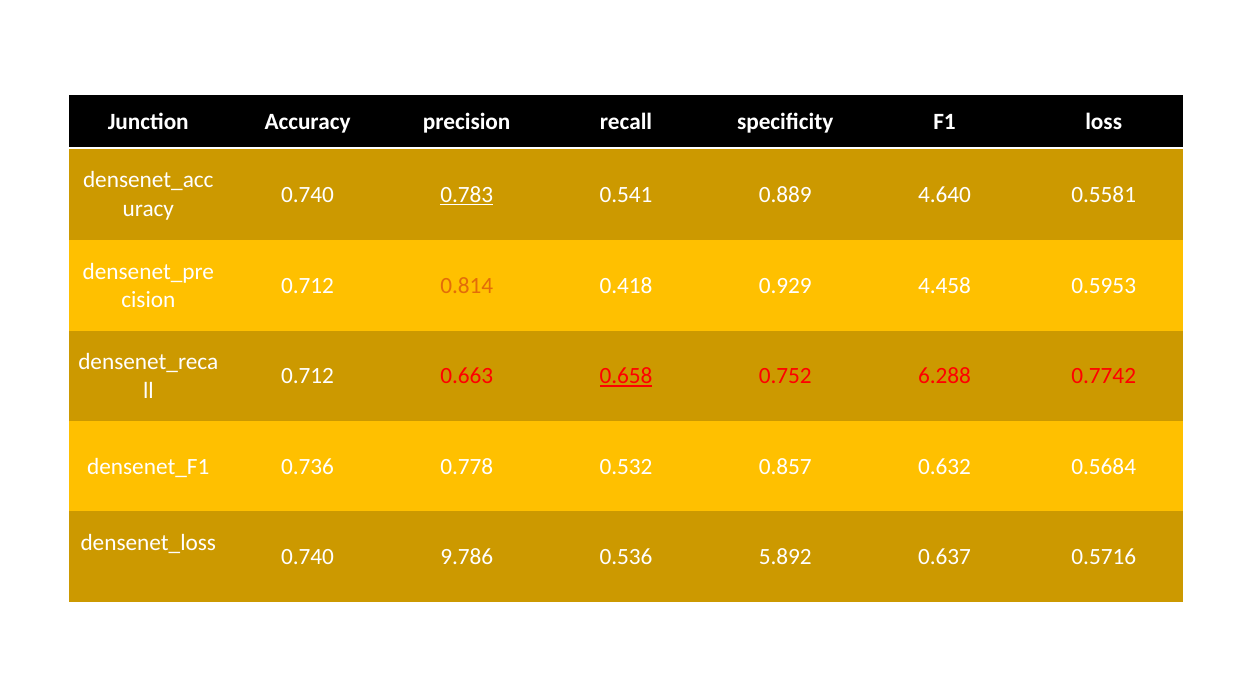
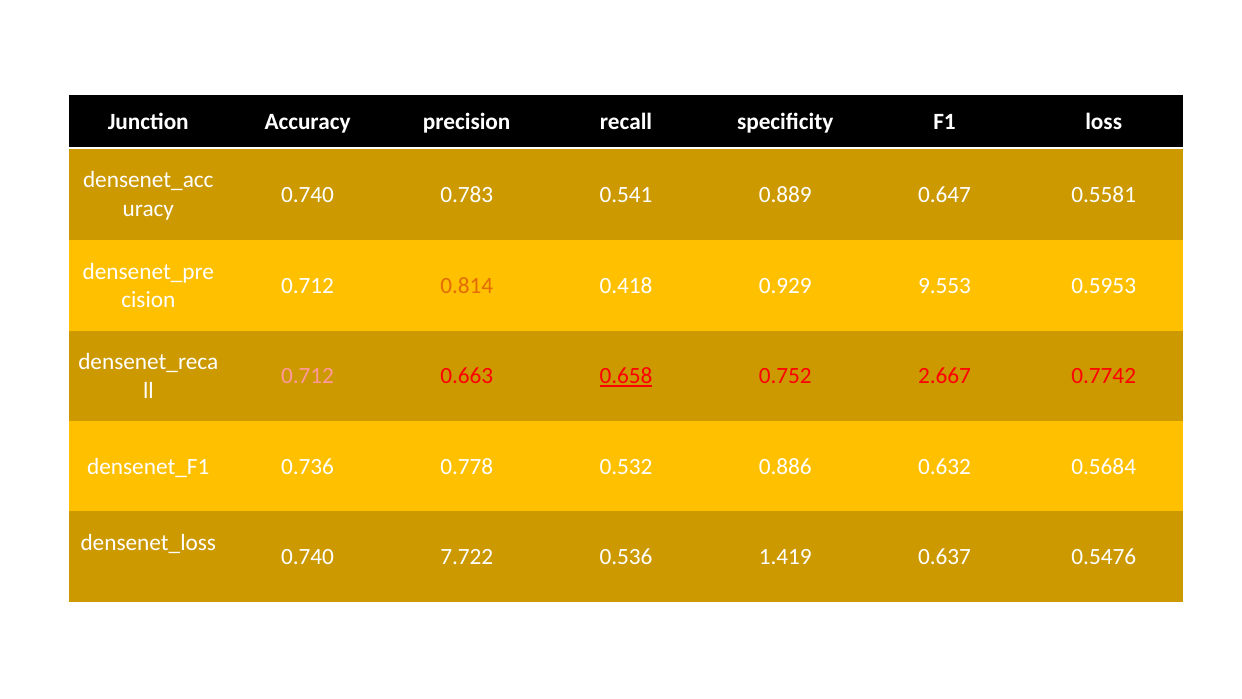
0.783 underline: present -> none (467, 194)
4.640: 4.640 -> 0.647 (944, 194)
4.458: 4.458 -> 9.553 (944, 286)
0.712 colour: white -> pink (308, 376)
6.288: 6.288 -> 2.667 (944, 376)
0.857: 0.857 -> 0.886 (785, 466)
9.786: 9.786 -> 7.722 (467, 557)
5.892: 5.892 -> 1.419 (785, 557)
0.5716: 0.5716 -> 0.5476 (1104, 557)
